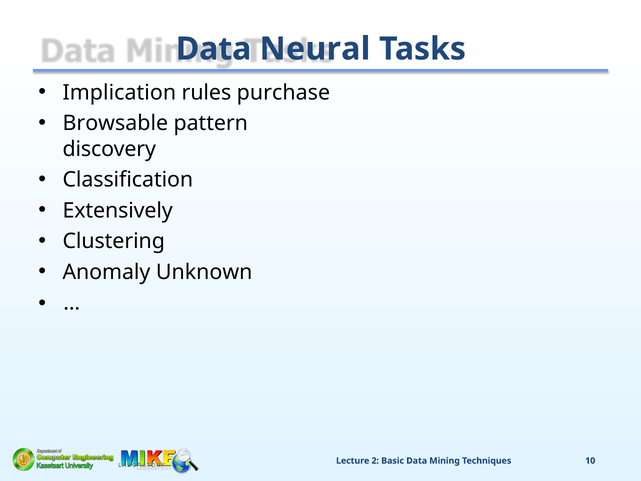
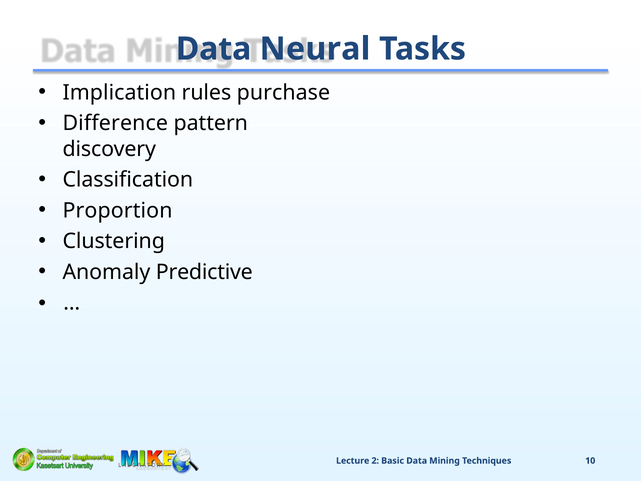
Browsable: Browsable -> Difference (115, 123)
Extensively: Extensively -> Proportion (118, 210)
Unknown: Unknown -> Predictive (204, 272)
